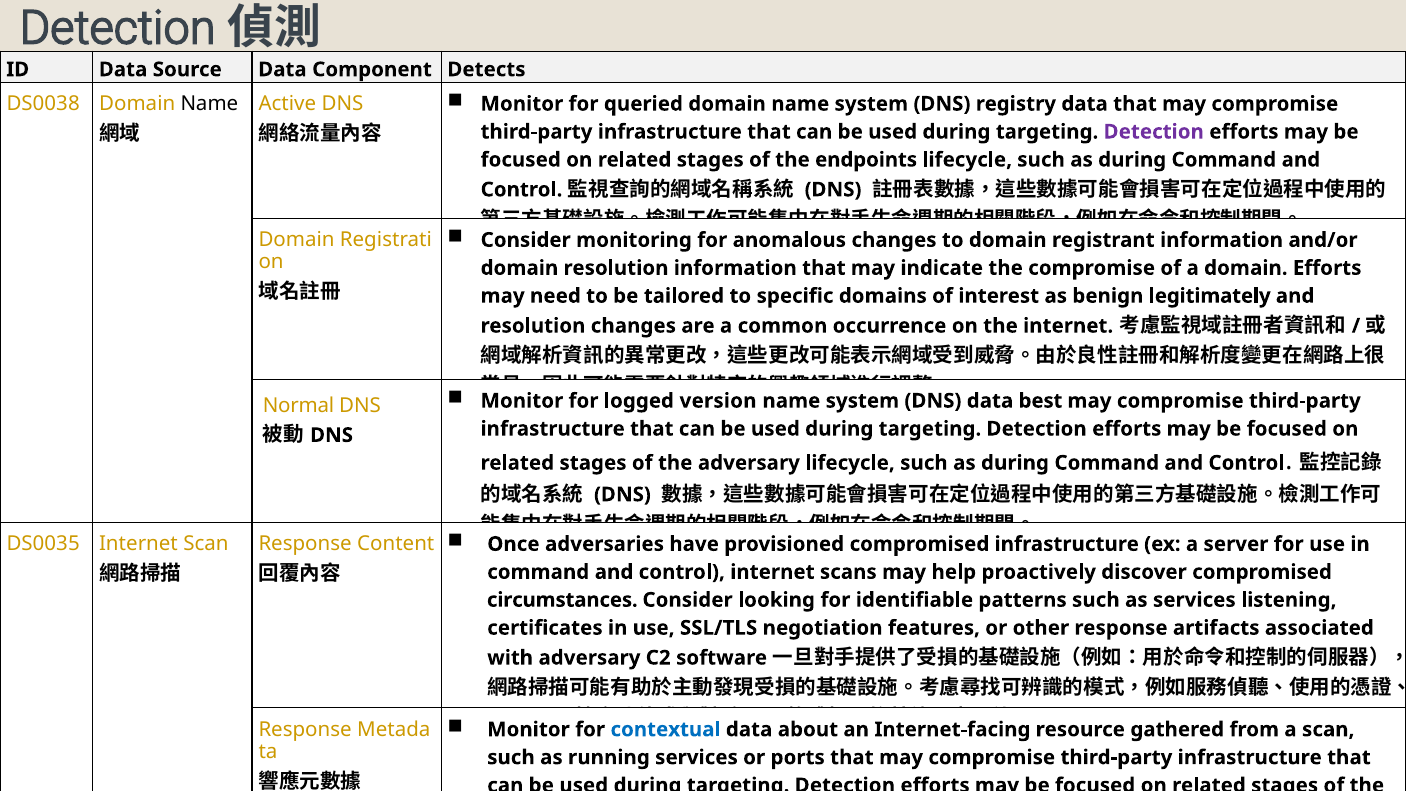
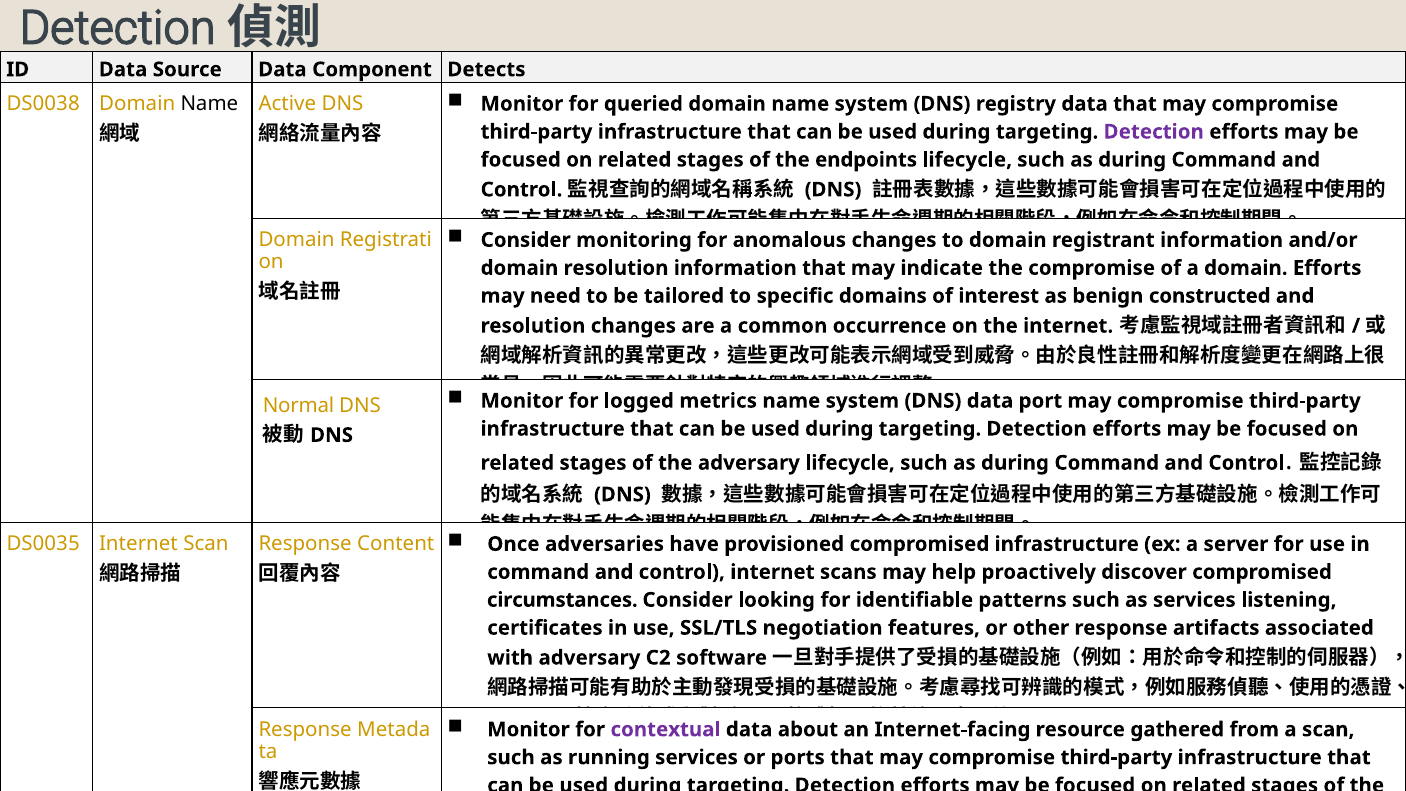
legitimately: legitimately -> constructed (1210, 296)
version: version -> metrics (718, 401)
best: best -> port (1040, 401)
contextual colour: blue -> purple (666, 729)
